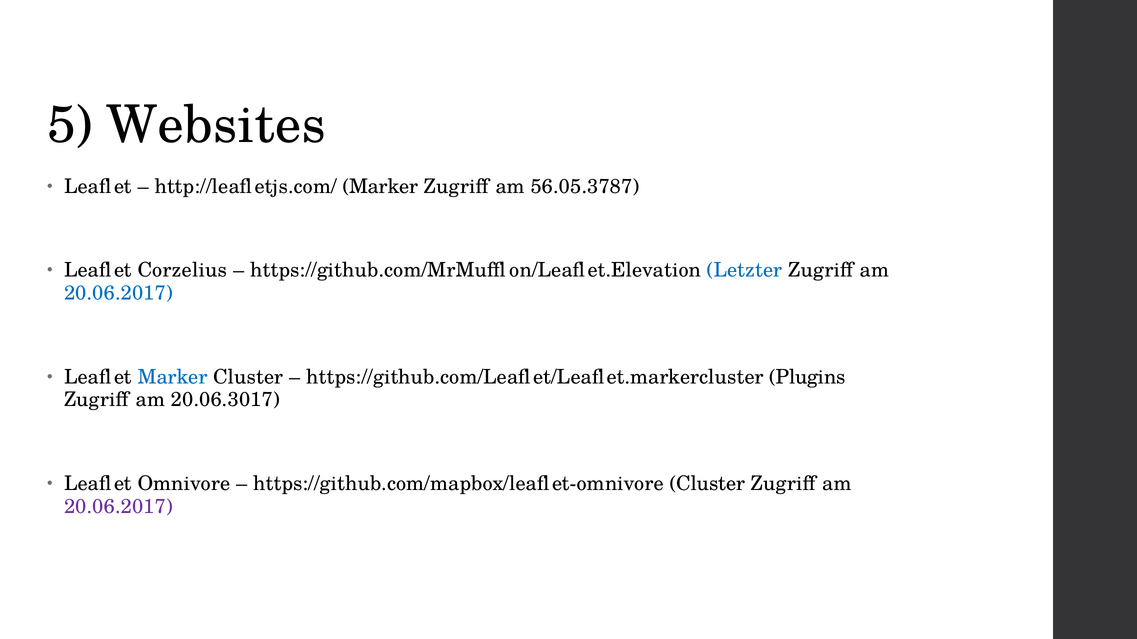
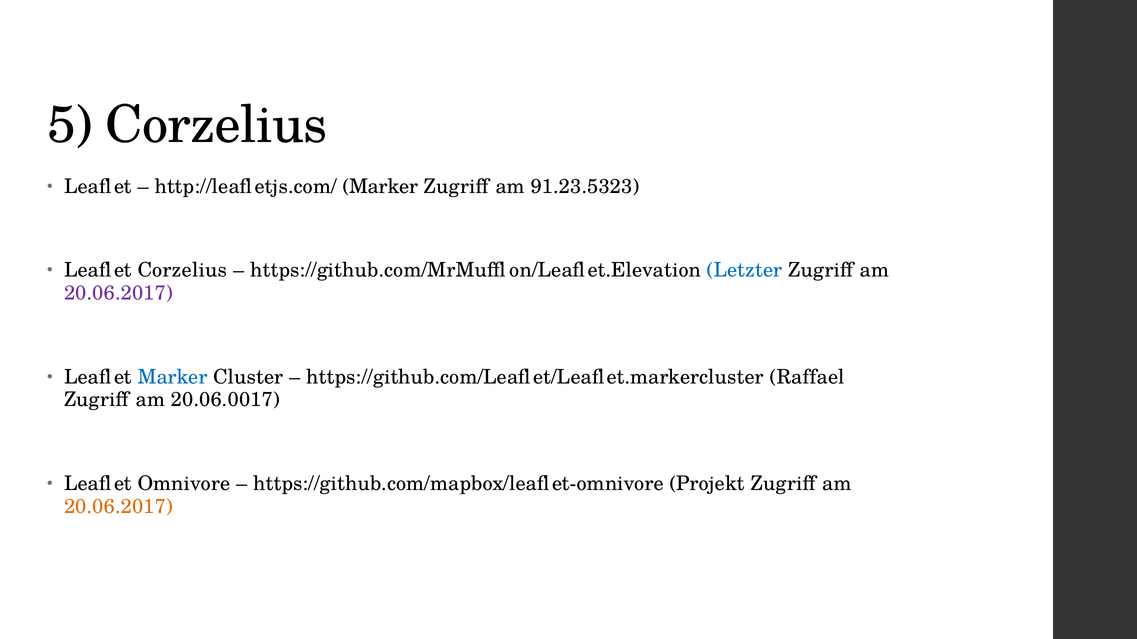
5 Websites: Websites -> Corzelius (216, 125)
56.05.3787: 56.05.3787 -> 91.23.5323 (585, 187)
20.06.2017 colour: blue -> purple (118, 293)
Plugins: Plugins -> Raffael (807, 377)
20.06.3017: 20.06.3017 -> 20.06.0017 (225, 400)
https://github.com/mapbox/leaflet-omnivore Cluster: Cluster -> Projekt (707, 484)
20.06.2017 colour: purple -> orange (118, 507)
